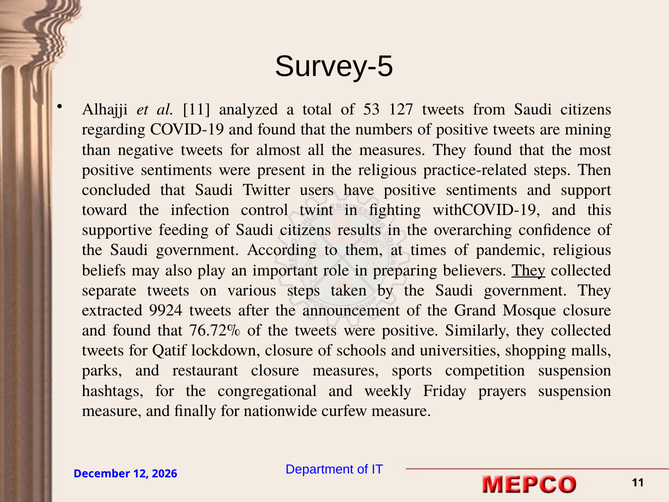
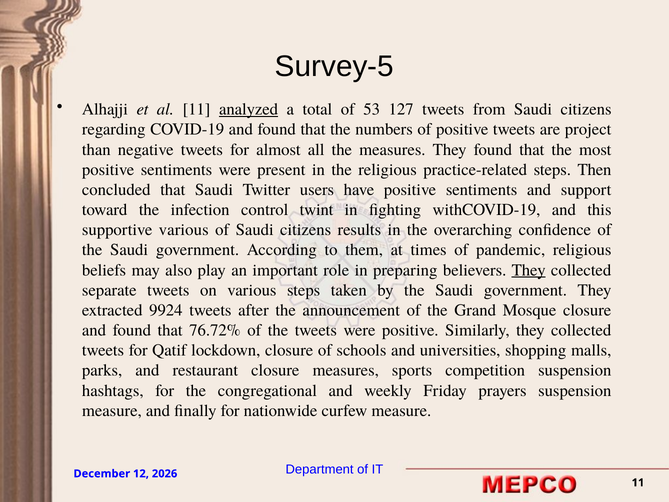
analyzed underline: none -> present (249, 109)
mining: mining -> project (588, 129)
supportive feeding: feeding -> various (184, 230)
